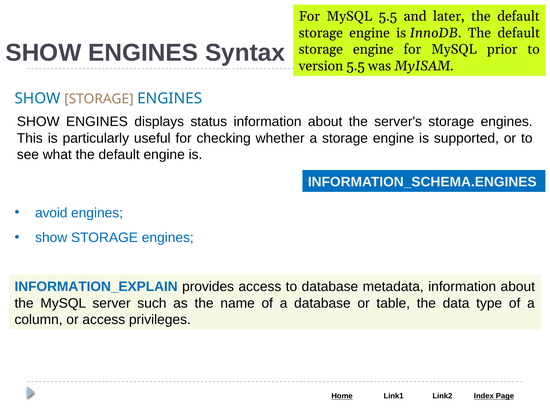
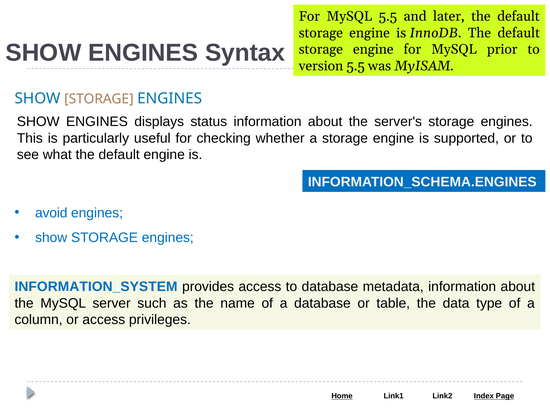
INFORMATION_EXPLAIN: INFORMATION_EXPLAIN -> INFORMATION_SYSTEM (96, 287)
